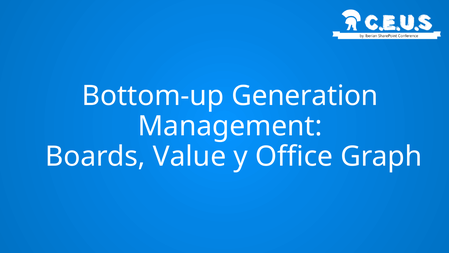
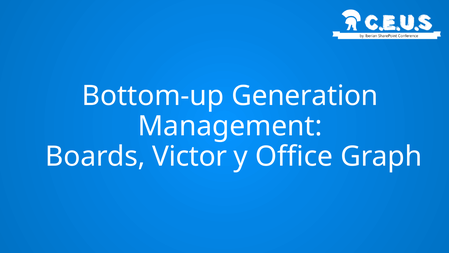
Value: Value -> Victor (190, 156)
